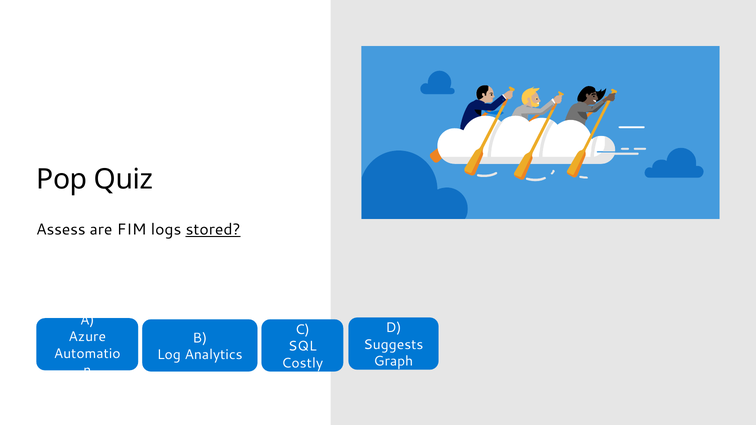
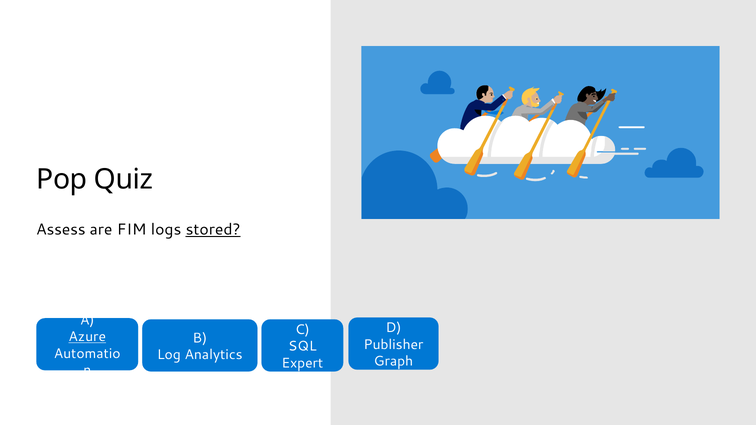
Azure underline: none -> present (87, 337)
Suggests: Suggests -> Publisher (393, 345)
Costly: Costly -> Expert (302, 363)
